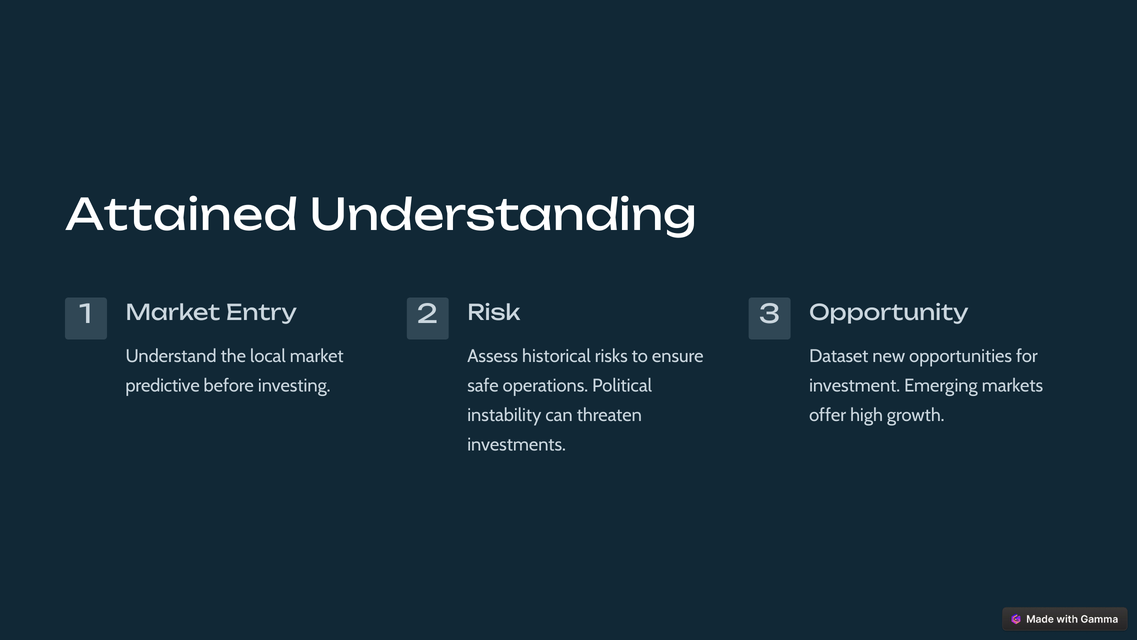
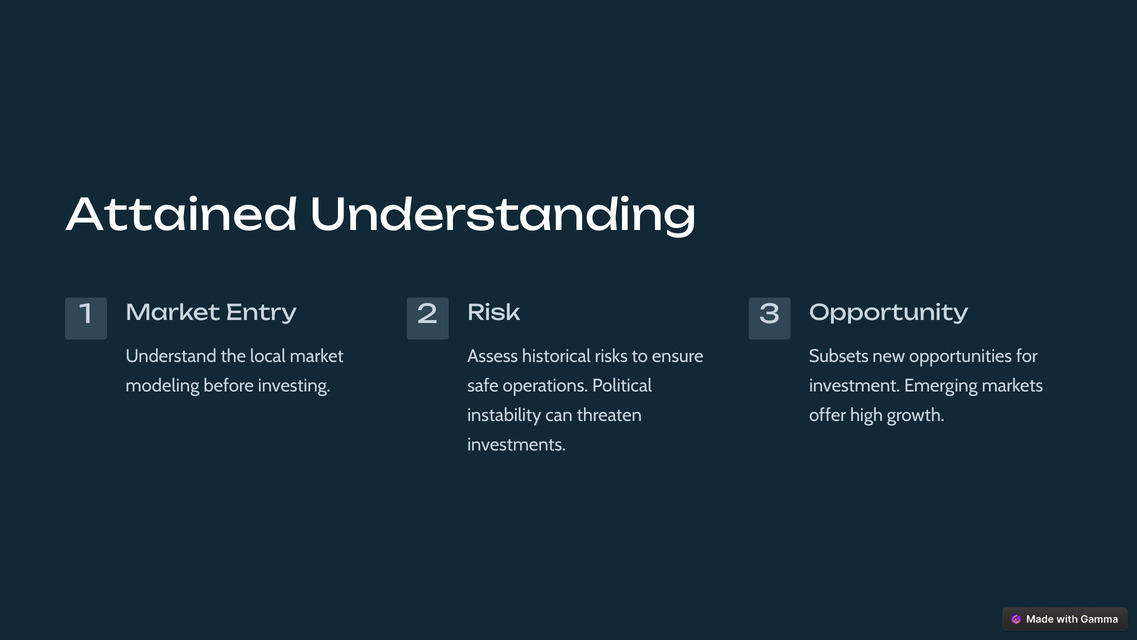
Dataset: Dataset -> Subsets (839, 356)
predictive: predictive -> modeling (162, 385)
